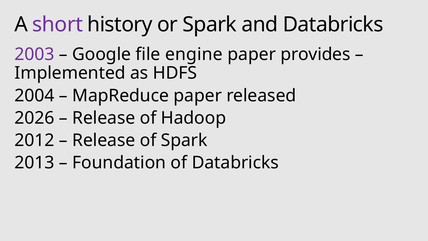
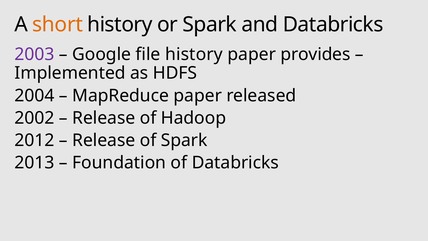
short colour: purple -> orange (58, 25)
file engine: engine -> history (194, 54)
2026: 2026 -> 2002 (34, 118)
